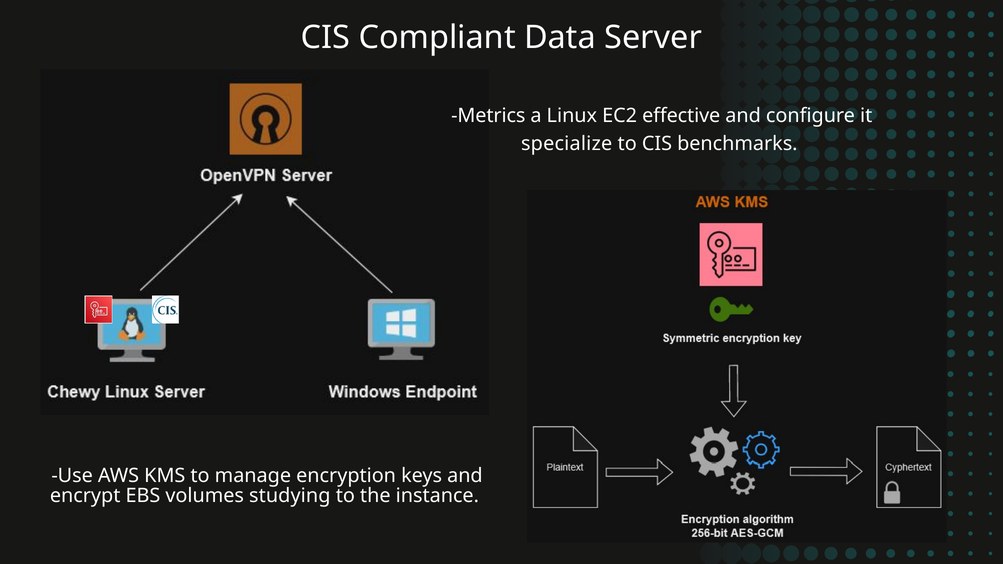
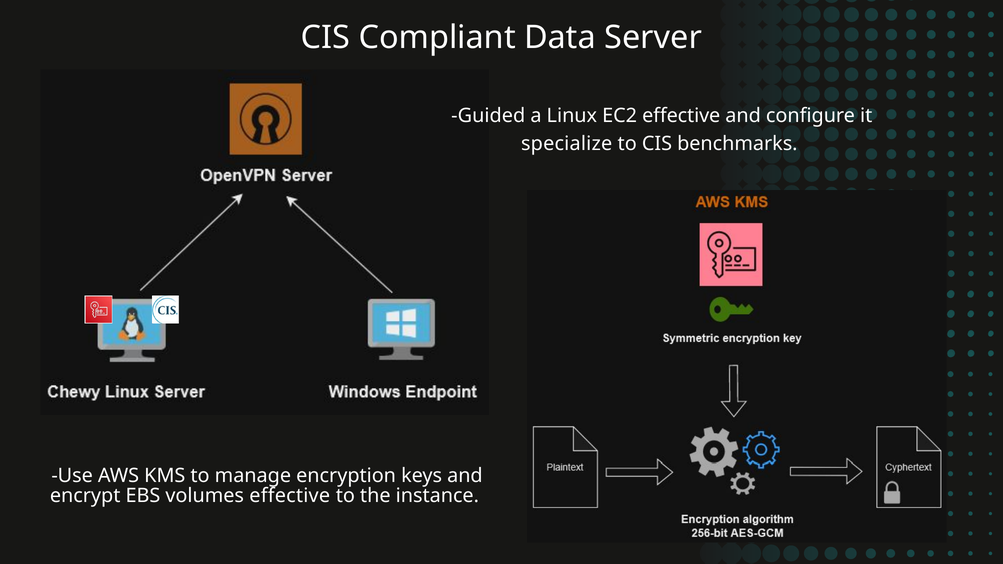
Metrics: Metrics -> Guided (488, 116)
volumes studying: studying -> effective (290, 496)
